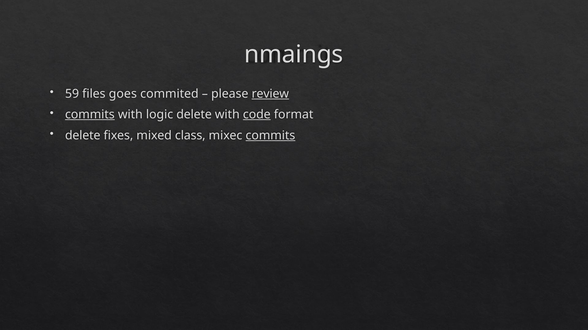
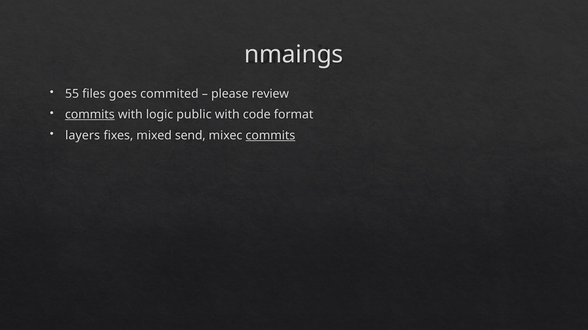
59: 59 -> 55 (72, 94)
review underline: present -> none (270, 94)
logic delete: delete -> public (194, 115)
code underline: present -> none (257, 115)
delete: delete -> layers (83, 136)
class: class -> send (190, 136)
